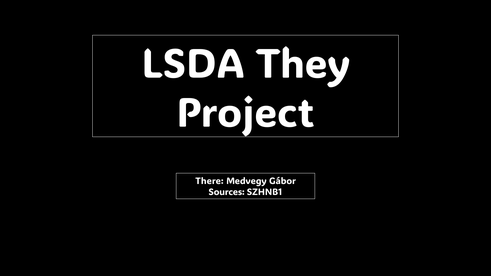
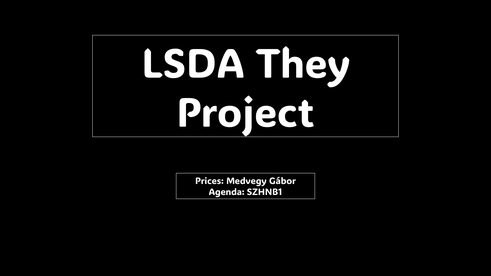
There: There -> Prices (209, 181)
Sources: Sources -> Agenda (227, 192)
